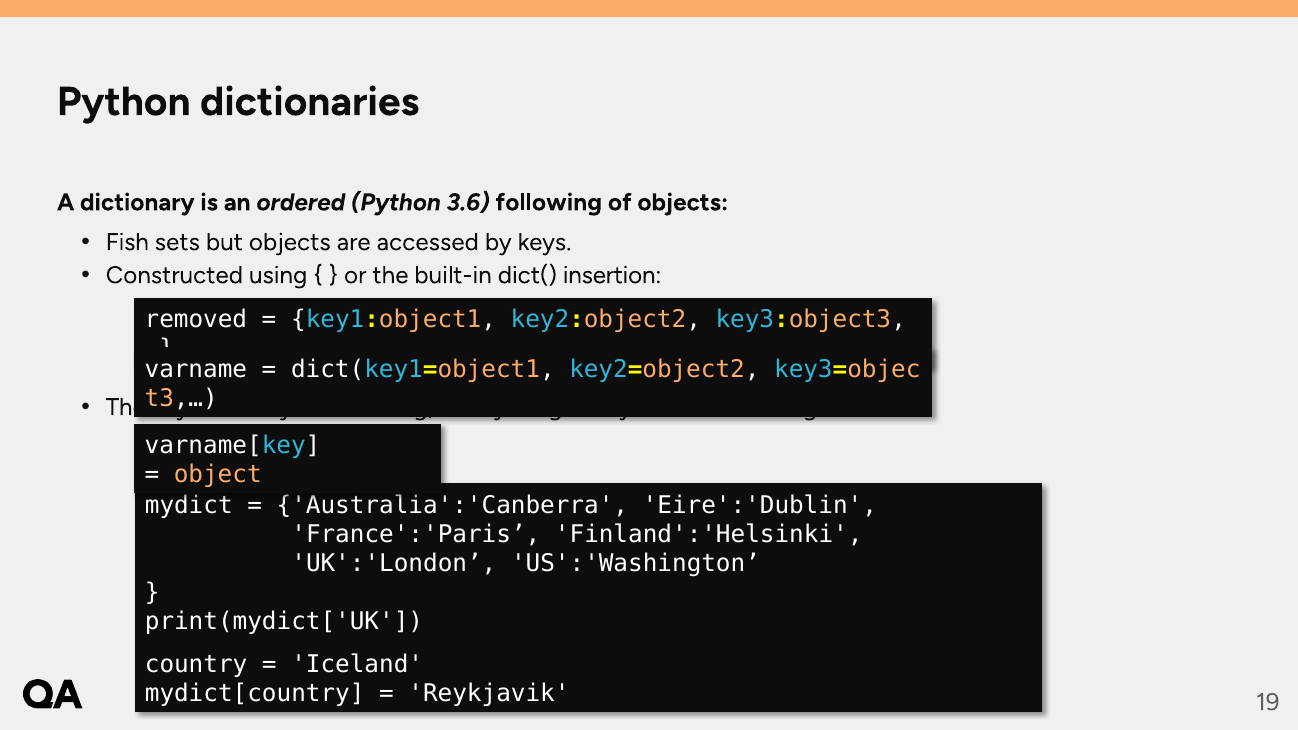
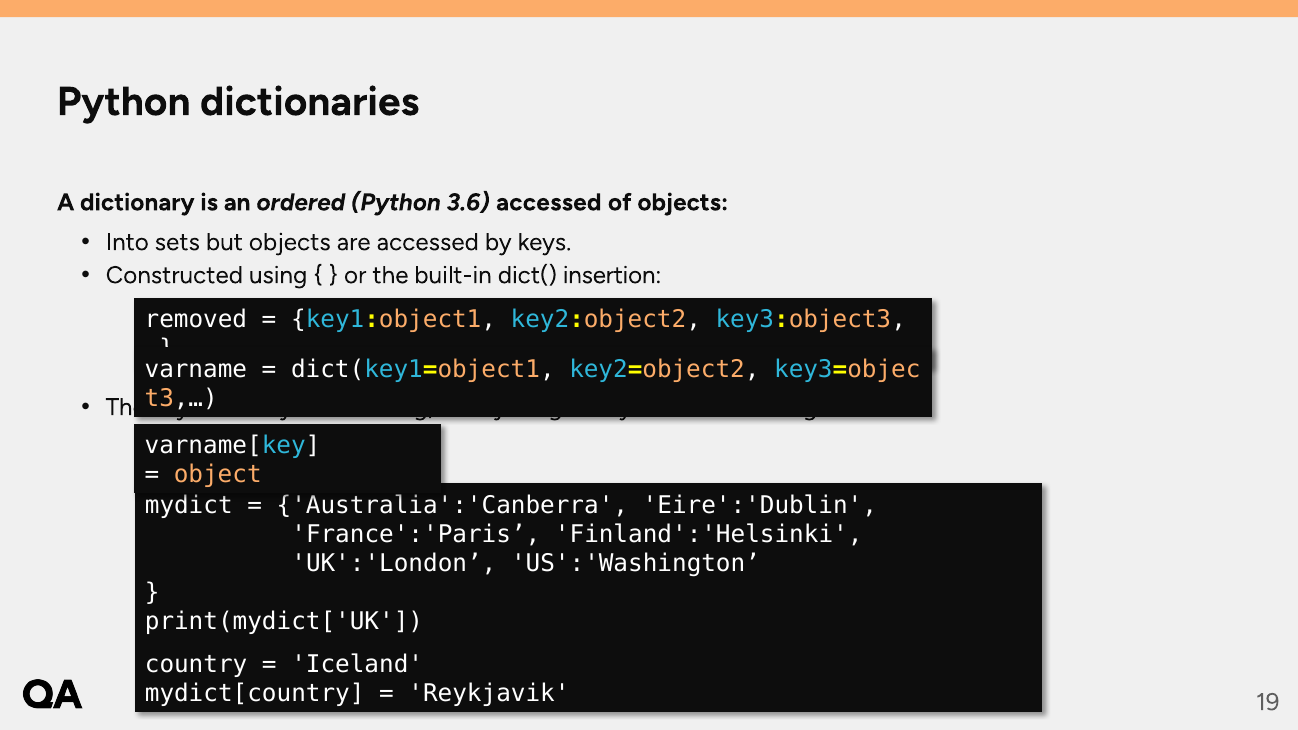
3.6 following: following -> accessed (549, 202)
Fish: Fish -> Into (127, 242)
